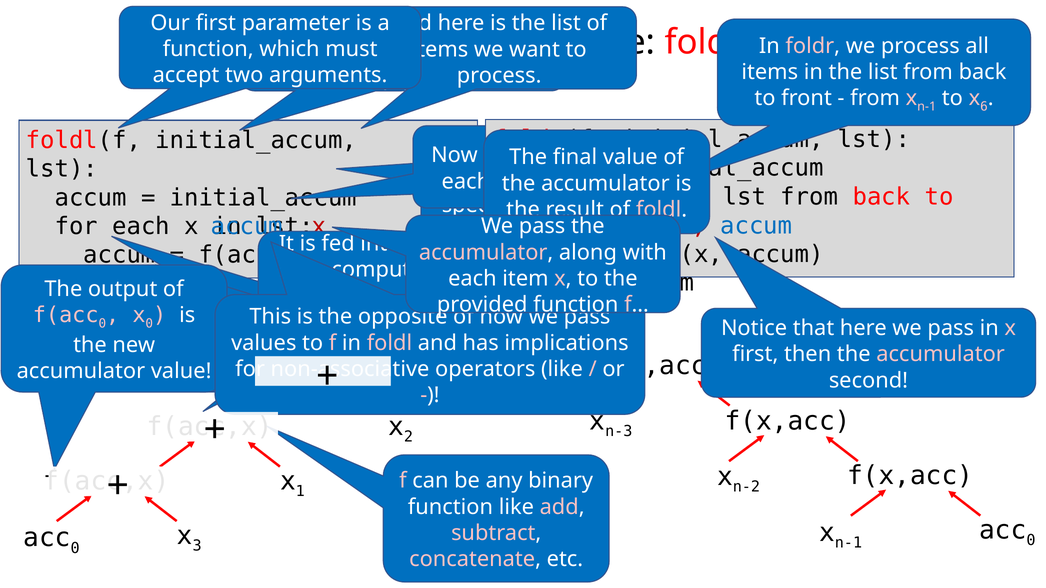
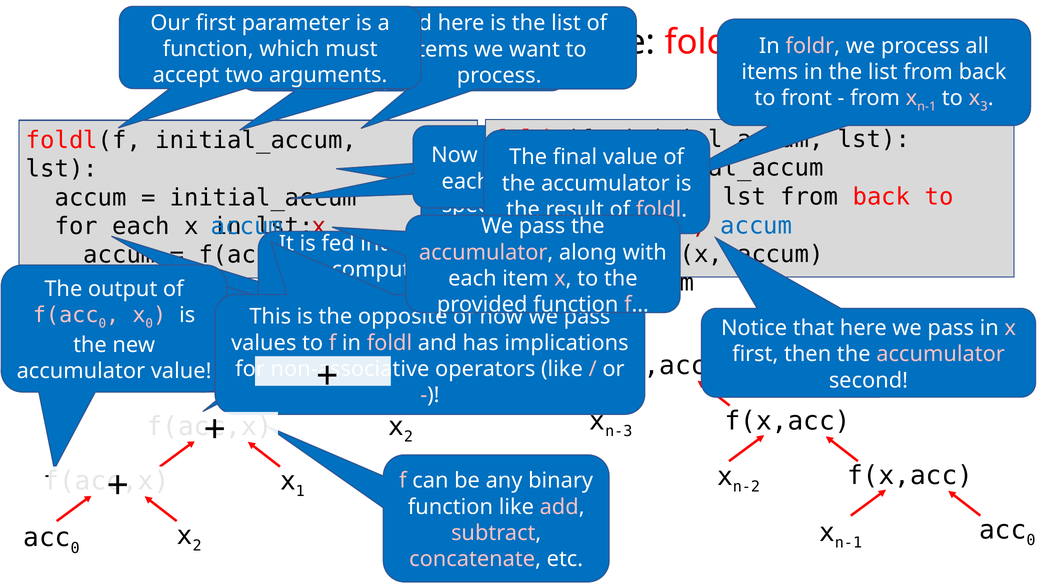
6: 6 -> 3 (984, 107)
0 x 3: 3 -> 2 (197, 546)
